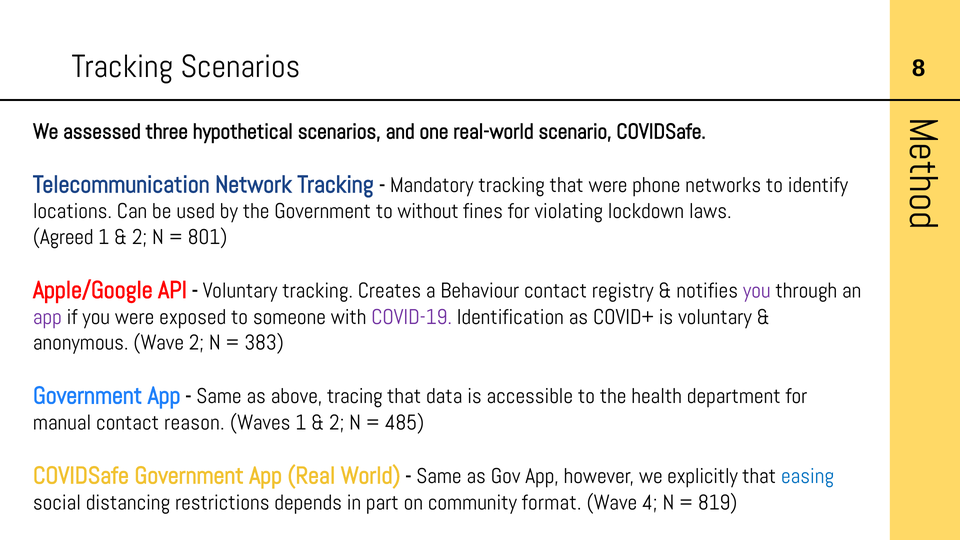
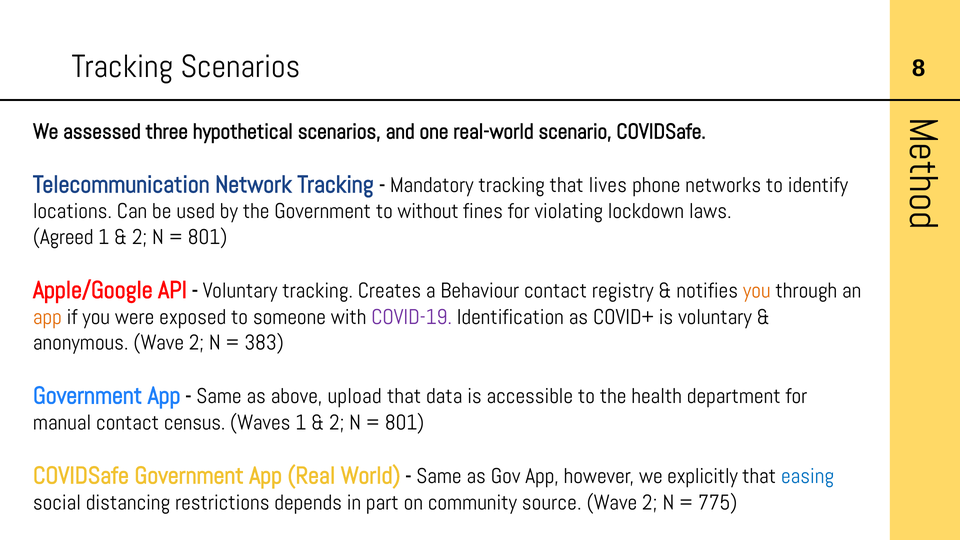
that were: were -> lives (608, 185)
you colour: purple -> orange (757, 291)
app colour: purple -> orange (47, 317)
tracing: tracing -> upload (355, 396)
reason: reason -> census (195, 423)
485: 485 -> 801 (405, 423)
format: format -> source (552, 503)
4: 4 -> 2 (650, 503)
819: 819 -> 775 (718, 503)
